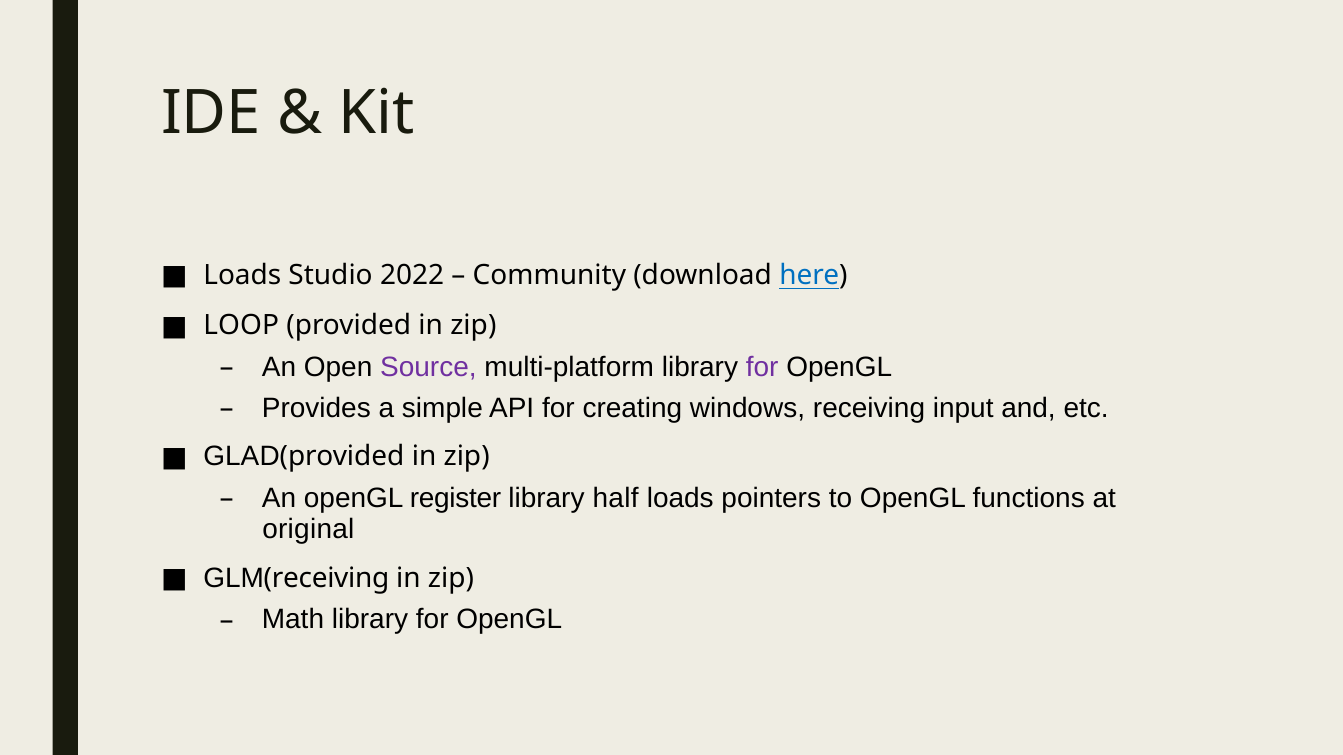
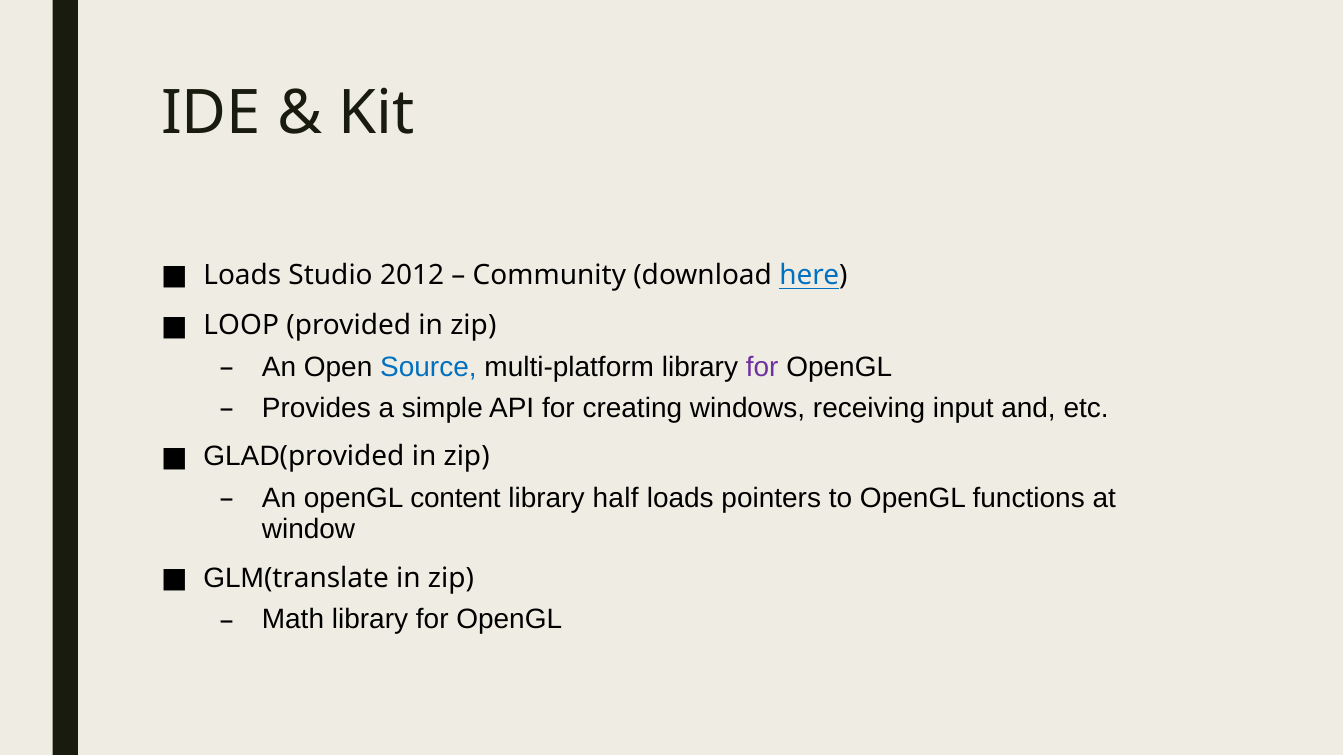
2022: 2022 -> 2012 (412, 276)
Source colour: purple -> blue (428, 367)
register: register -> content (456, 498)
original: original -> window (309, 530)
receiving: receiving -> translate (326, 578)
